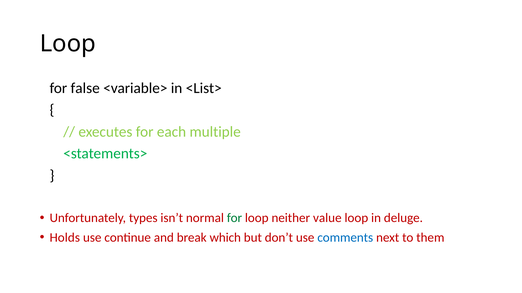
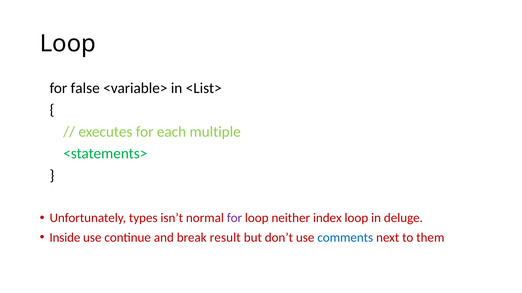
for colour: green -> purple (234, 218)
value: value -> index (327, 218)
Holds: Holds -> Inside (65, 238)
which: which -> result (225, 238)
